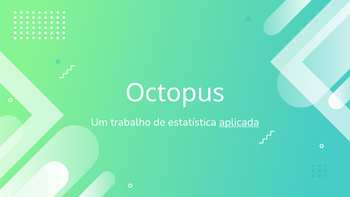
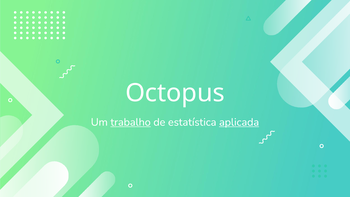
trabalho underline: none -> present (131, 122)
